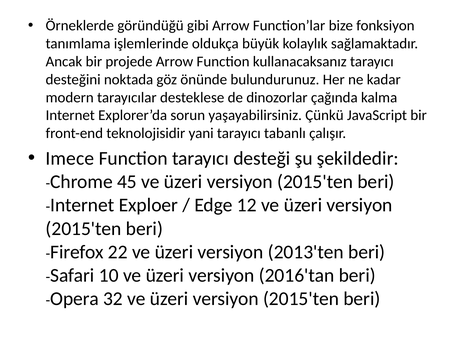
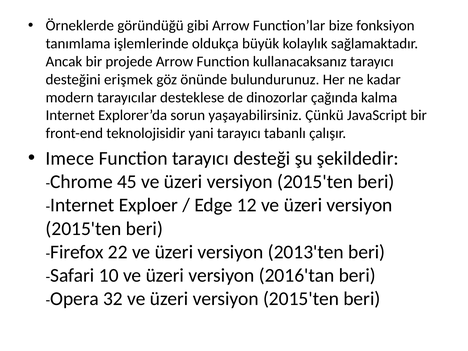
noktada: noktada -> erişmek (128, 79)
